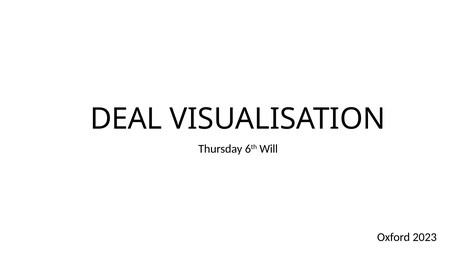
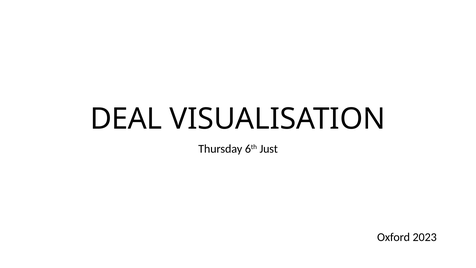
Will: Will -> Just (269, 149)
